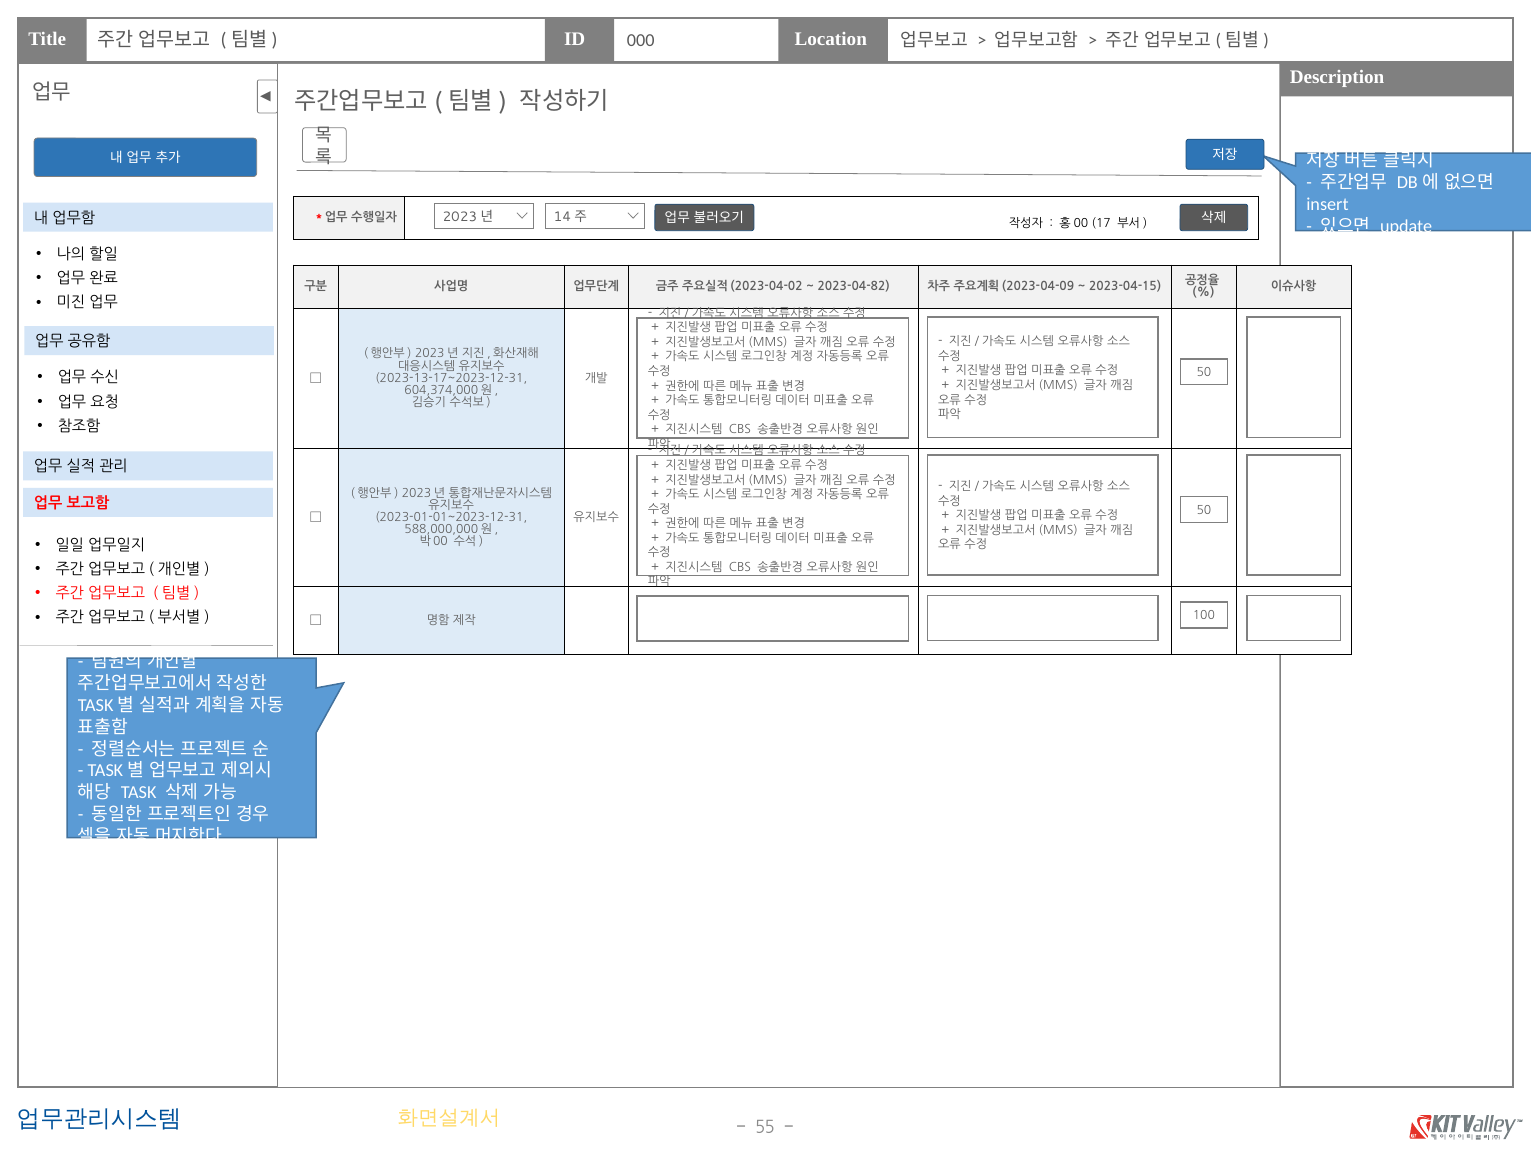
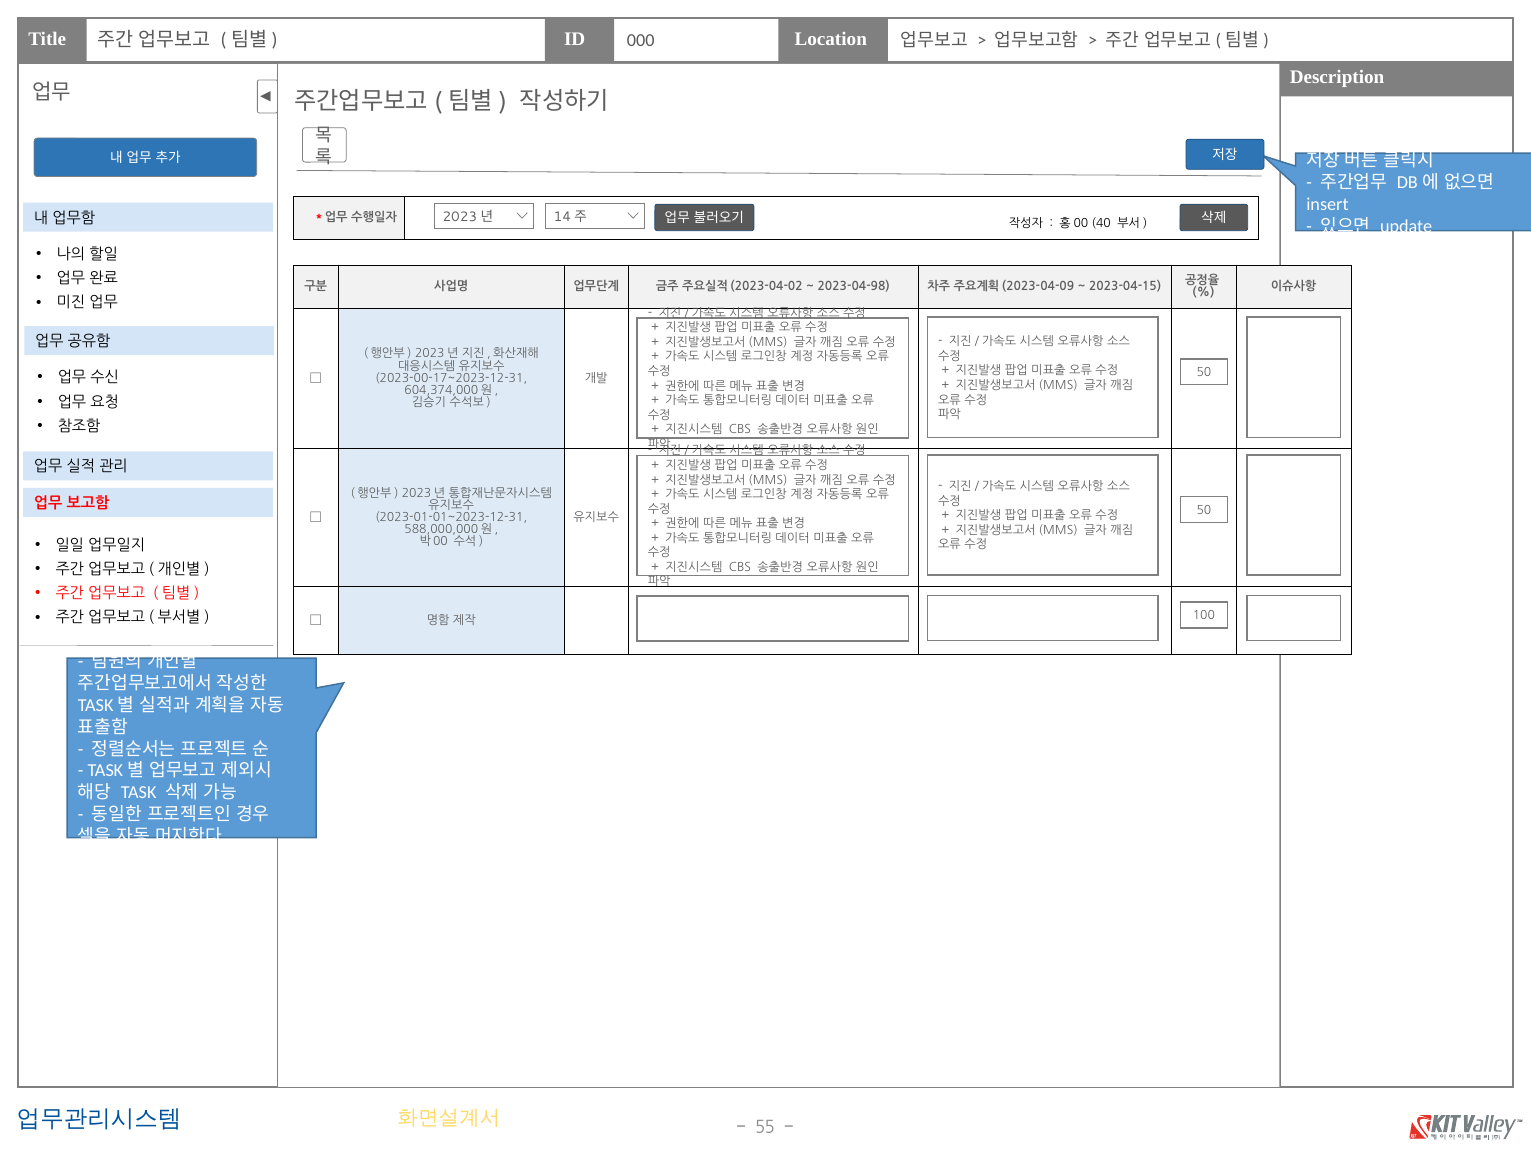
17: 17 -> 40 (1101, 223)
2023-04-82: 2023-04-82 -> 2023-04-98 (854, 286)
2023-13-17~2023-12-31: 2023-13-17~2023-12-31 -> 2023-00-17~2023-12-31 (451, 378)
